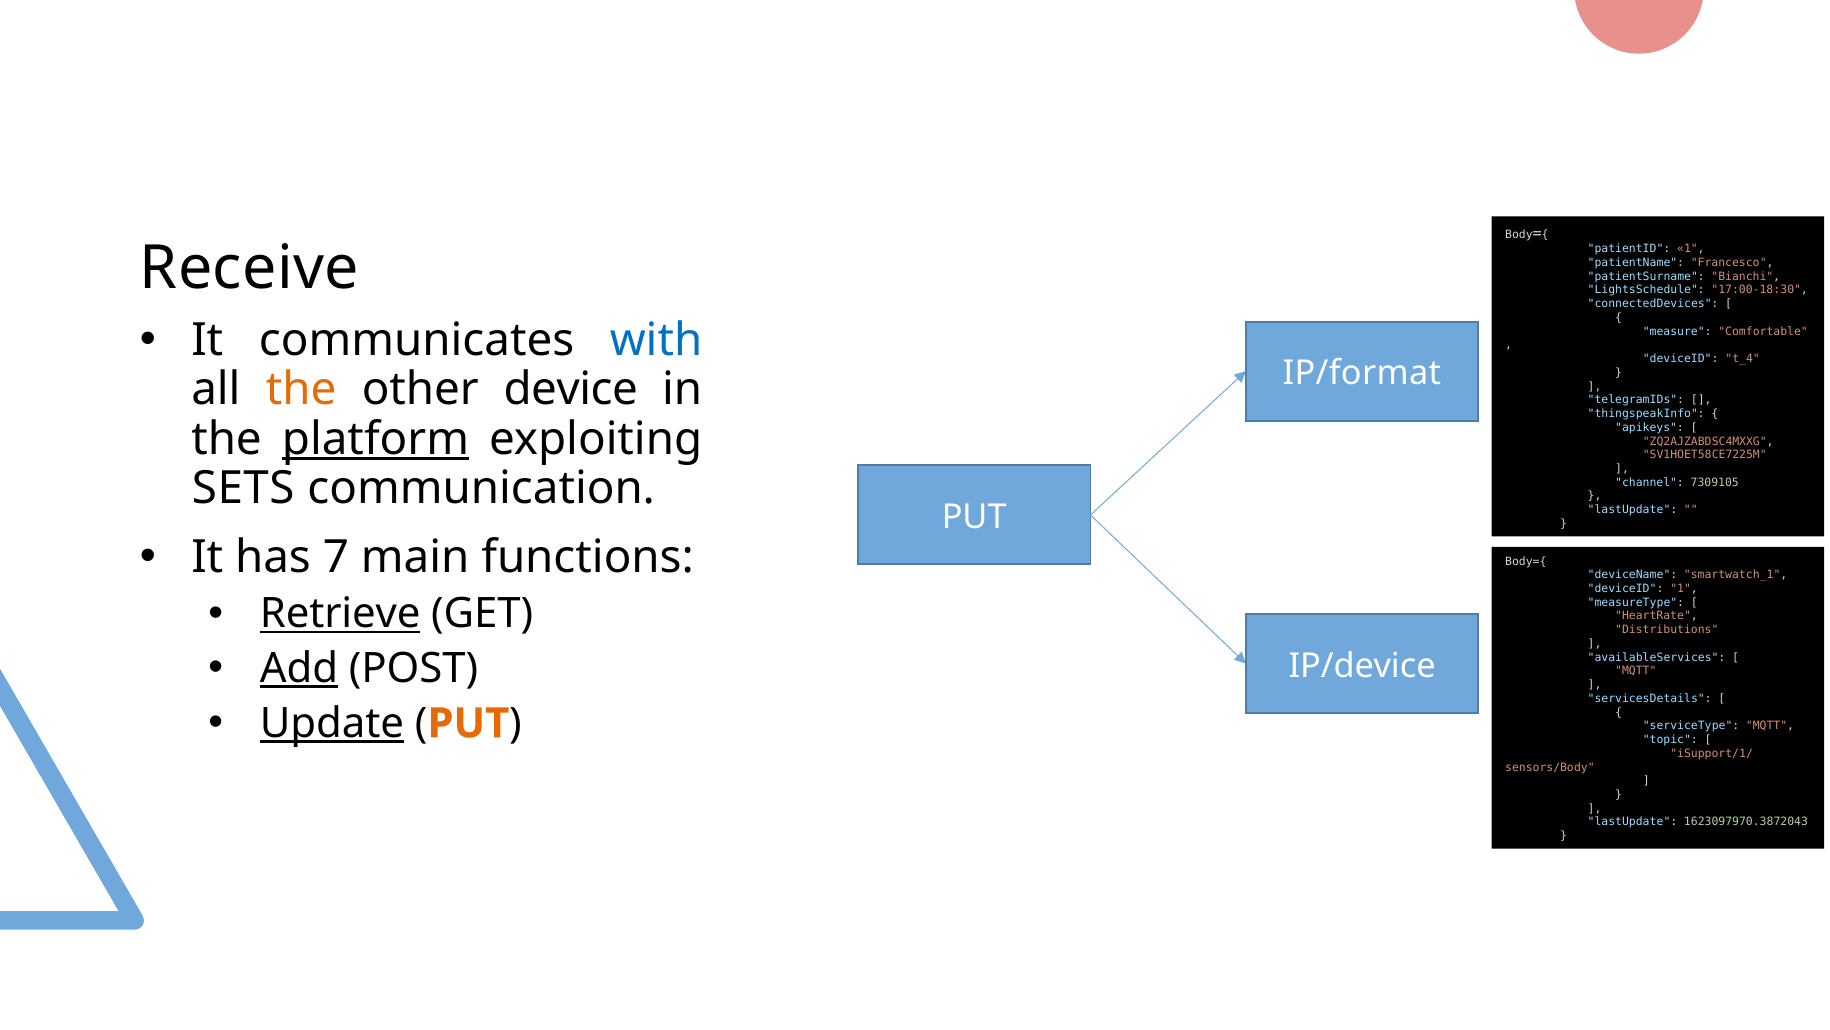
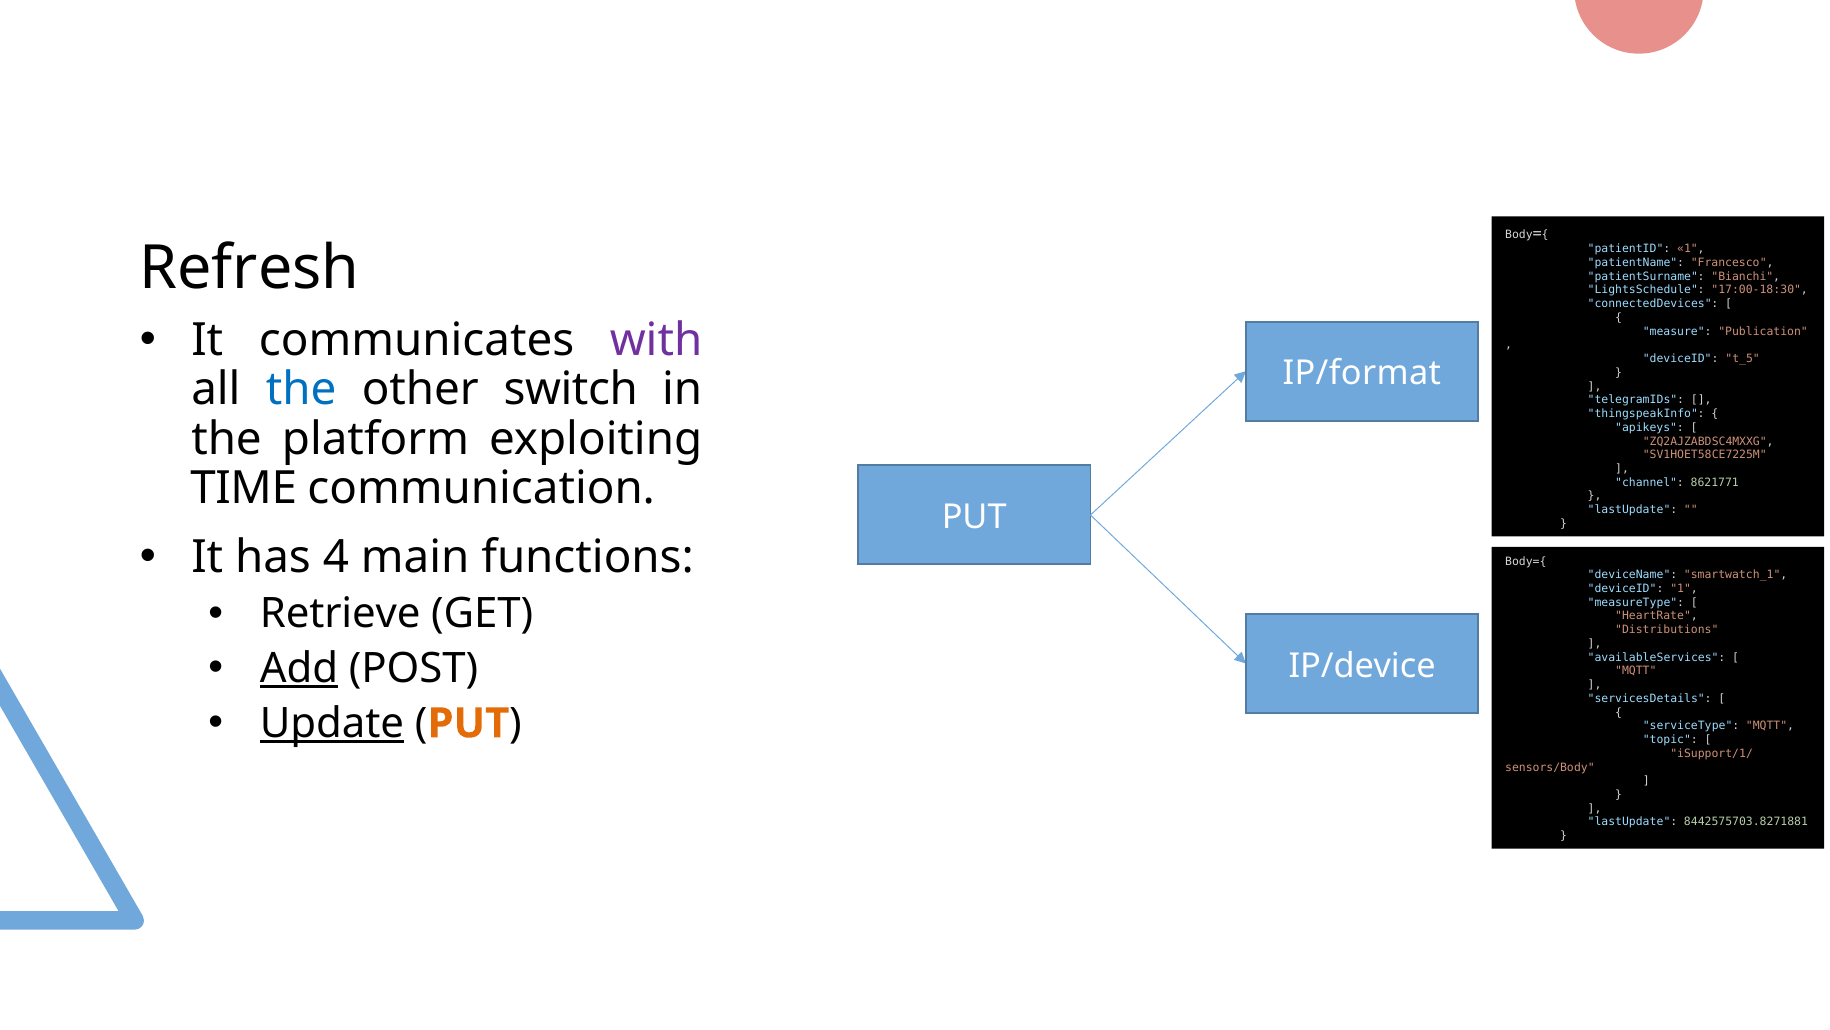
Receive: Receive -> Refresh (249, 269)
with colour: blue -> purple (656, 340)
Comfortable: Comfortable -> Publication (1763, 331)
t_4: t_4 -> t_5 (1743, 359)
the colour: orange -> blue (301, 390)
device: device -> switch (571, 390)
platform underline: present -> none (375, 439)
SETS: SETS -> TIME (244, 488)
7309105: 7309105 -> 8621771 (1715, 482)
7: 7 -> 4 (336, 557)
Retrieve underline: present -> none (340, 614)
1623097970.3872043: 1623097970.3872043 -> 8442575703.8271881 (1746, 822)
